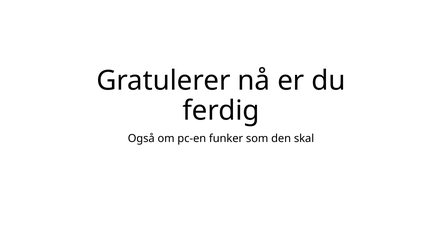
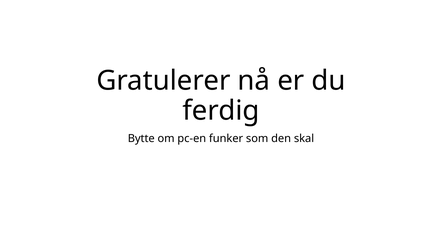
Også: Også -> Bytte (141, 138)
